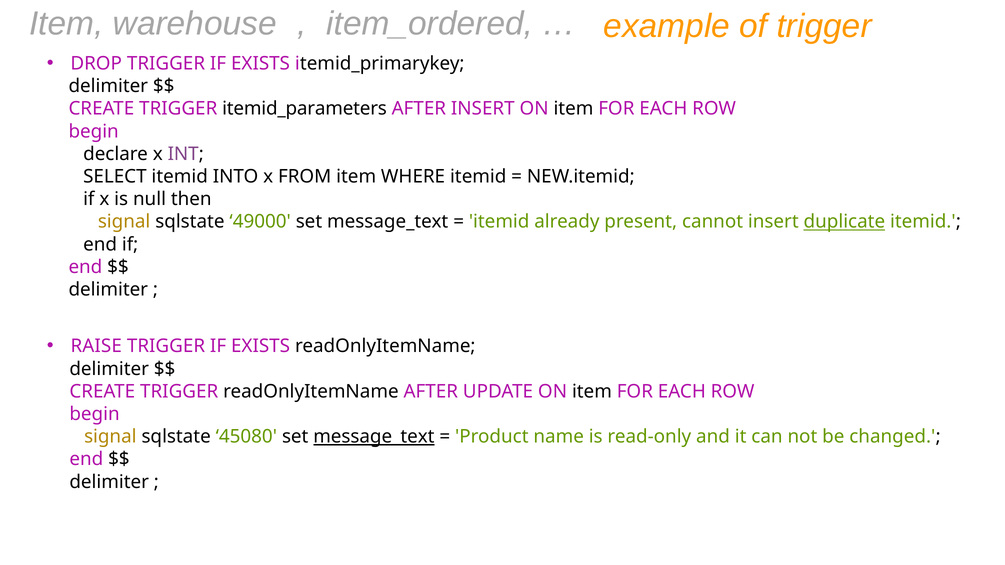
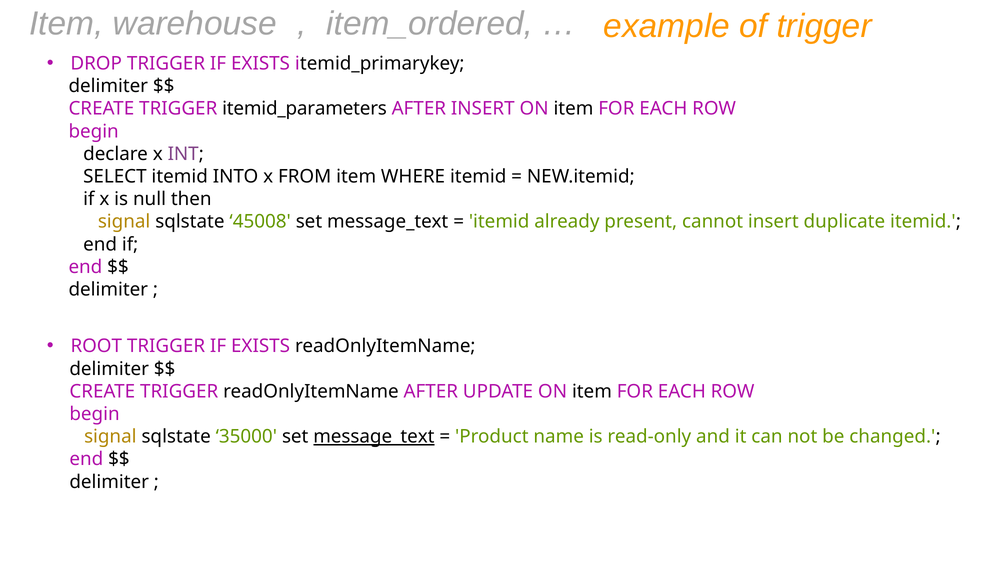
49000: 49000 -> 45008 (260, 222)
duplicate underline: present -> none (844, 222)
RAISE: RAISE -> ROOT (96, 346)
45080: 45080 -> 35000 (246, 437)
